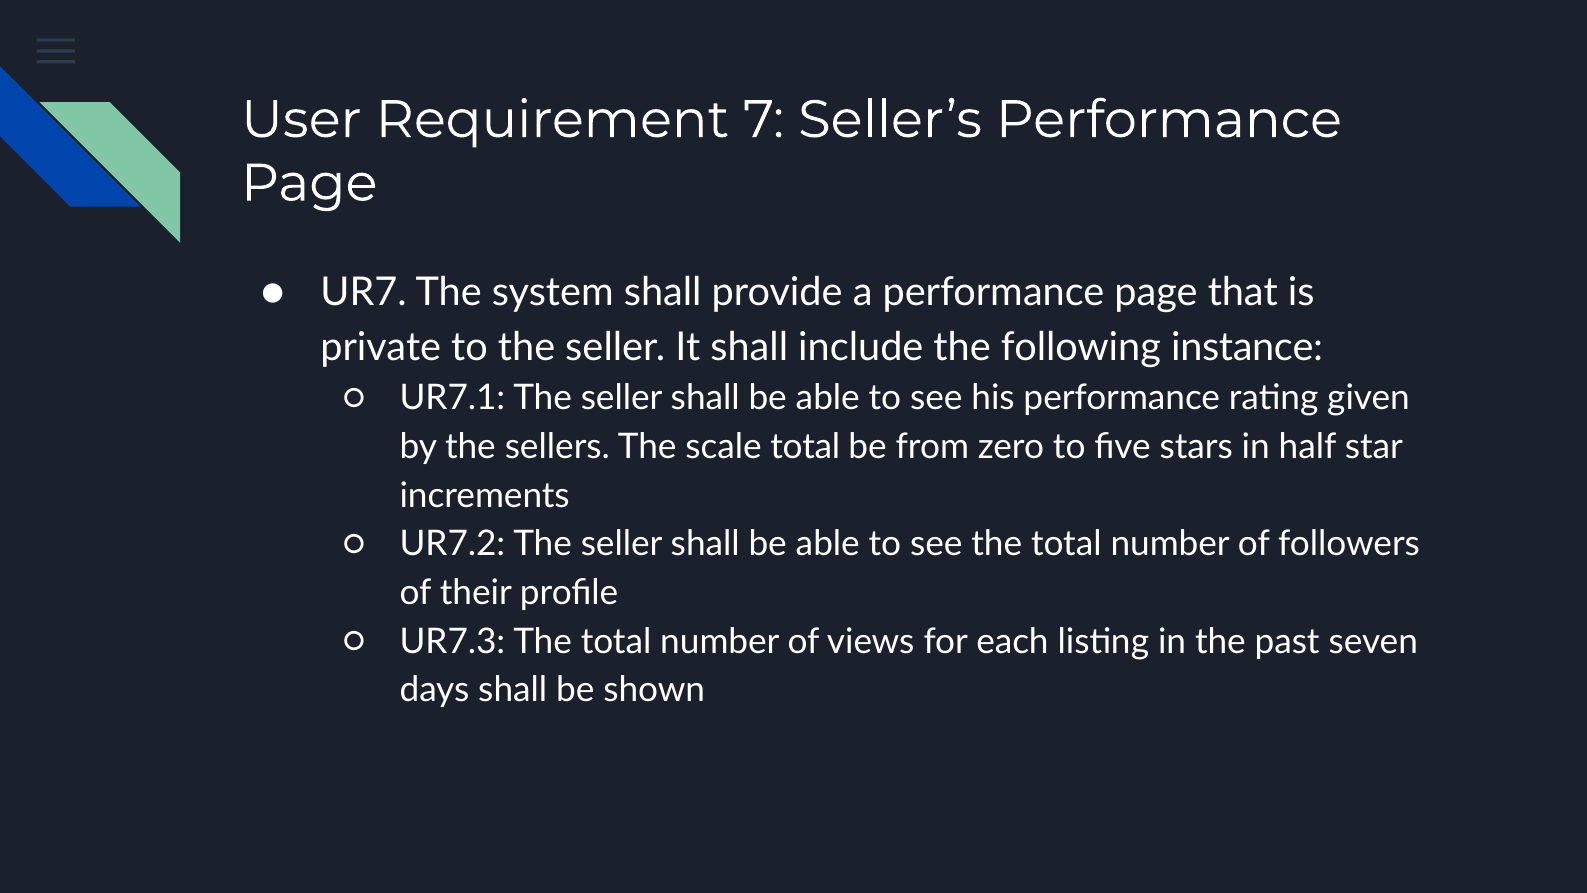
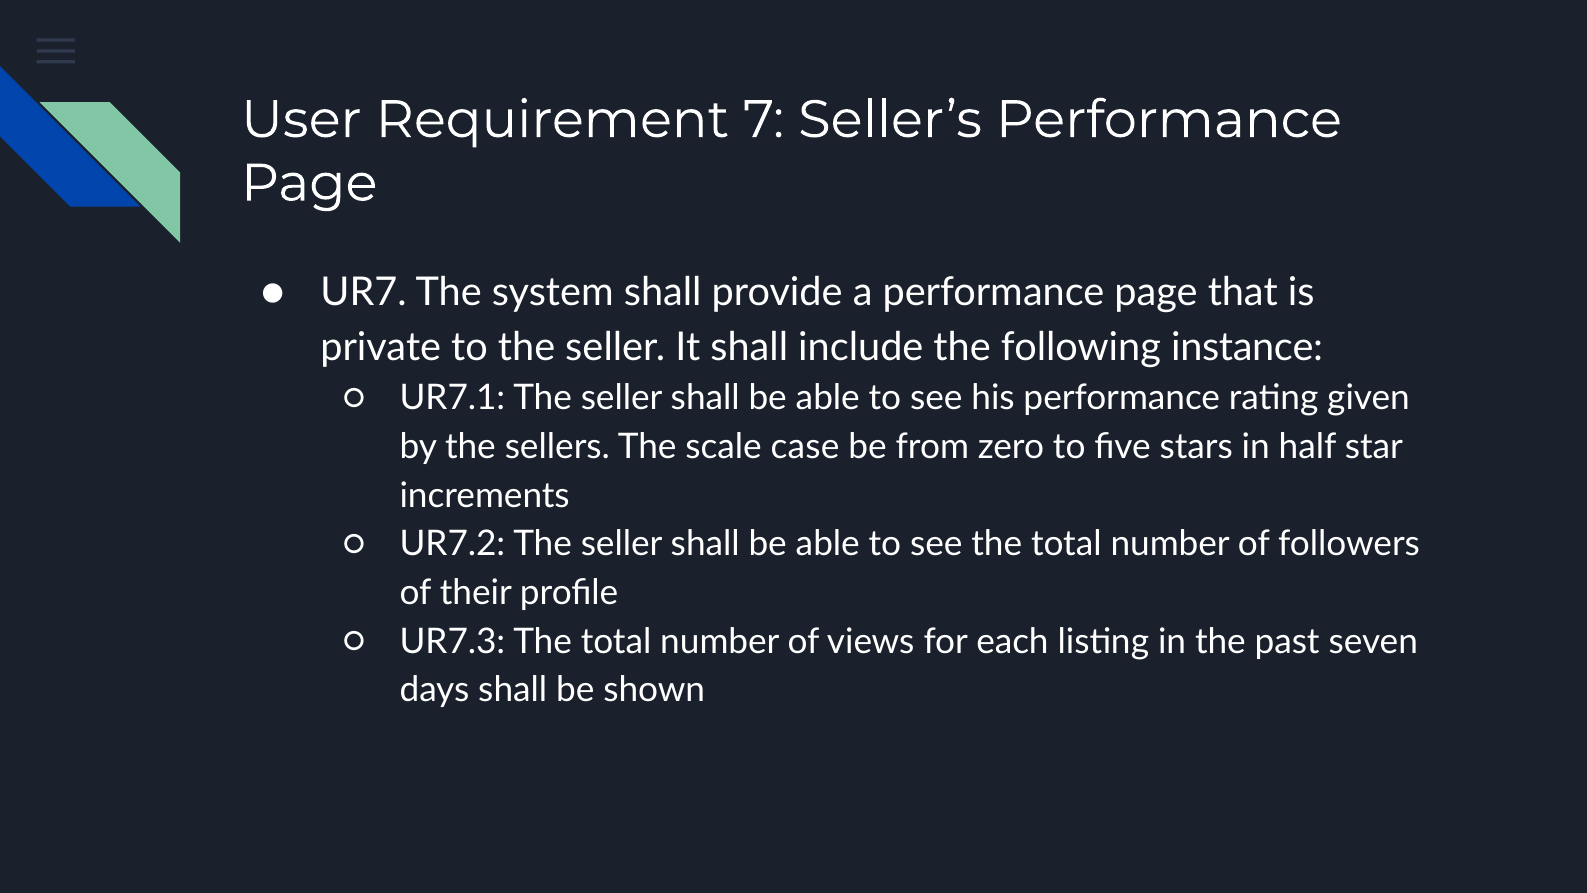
scale total: total -> case (805, 447)
